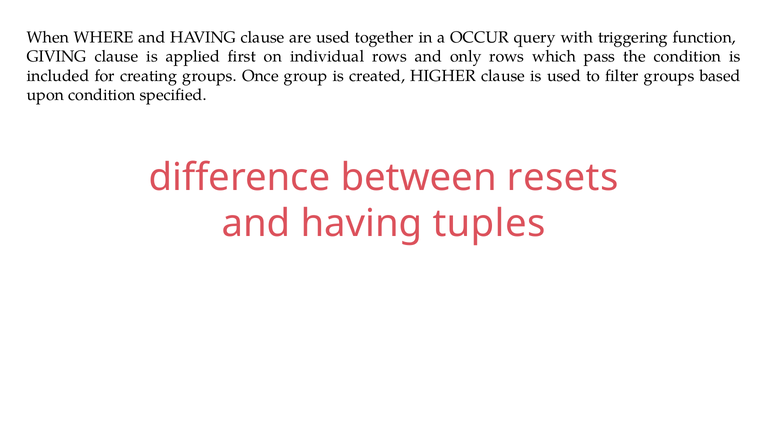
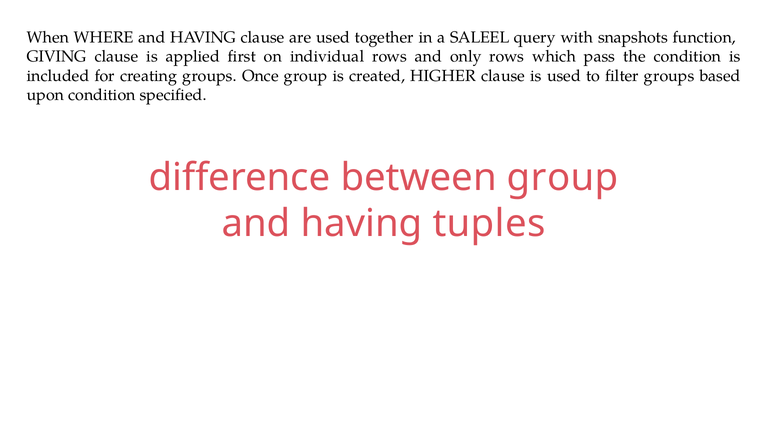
OCCUR: OCCUR -> SALEEL (480, 37)
triggering: triggering -> snapshots (633, 37)
between resets: resets -> group (563, 177)
